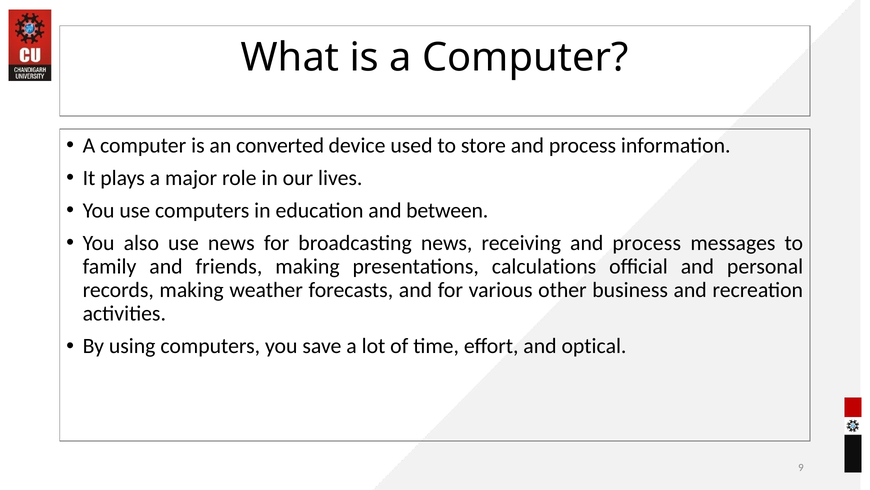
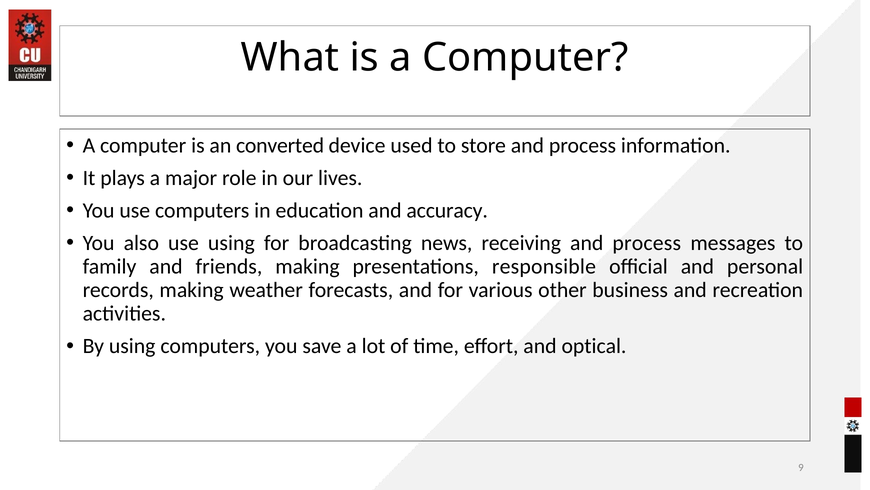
between: between -> accuracy (447, 210)
use news: news -> using (231, 243)
calculations: calculations -> responsible (544, 266)
